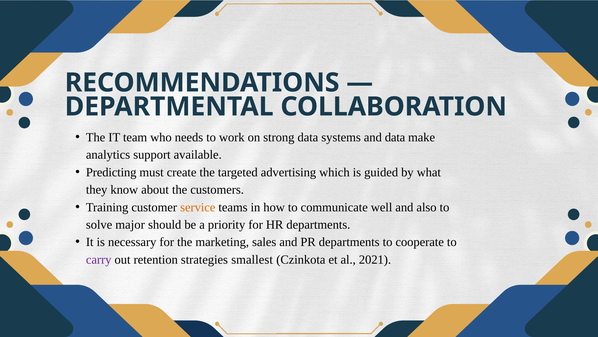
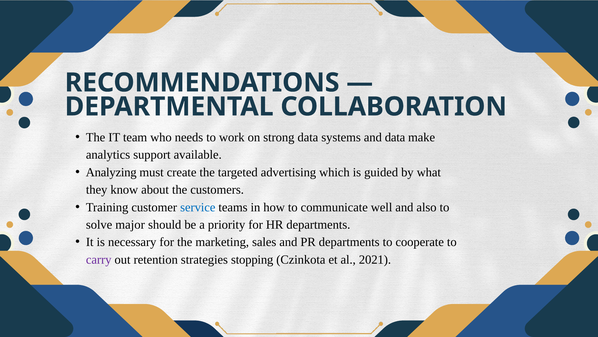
Predicting: Predicting -> Analyzing (111, 172)
service colour: orange -> blue (198, 207)
smallest: smallest -> stopping (252, 259)
